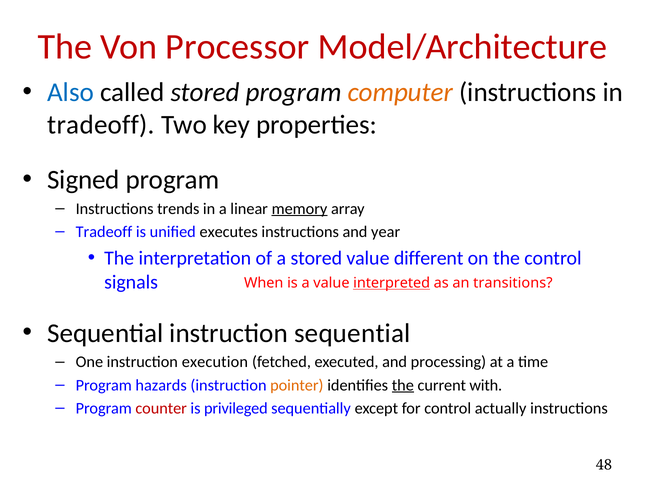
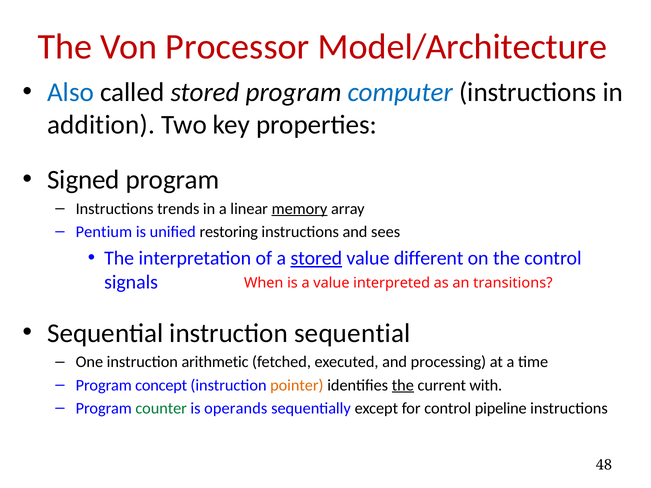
computer colour: orange -> blue (400, 92)
tradeoff: tradeoff -> addition (101, 125)
Tradeoff: Tradeoff -> Pentium (104, 232)
executes: executes -> restoring (229, 232)
year: year -> sees (386, 232)
stored underline: none -> present (316, 258)
interpreted underline: present -> none (392, 283)
execution: execution -> arithmetic (215, 362)
hazards: hazards -> concept (161, 385)
counter colour: red -> green (161, 408)
privileged: privileged -> operands (236, 408)
actually: actually -> pipeline (501, 408)
